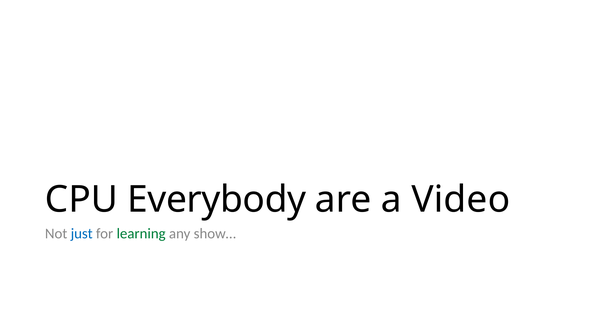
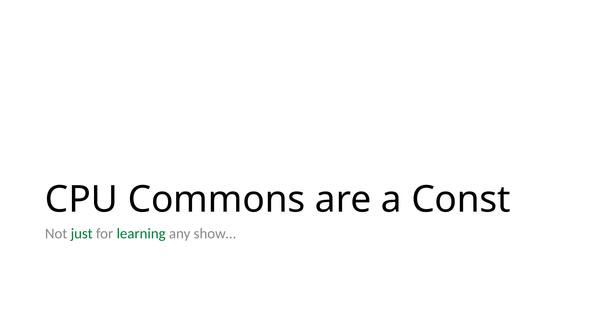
Everybody: Everybody -> Commons (217, 200)
Video: Video -> Const (461, 200)
just colour: blue -> green (82, 234)
